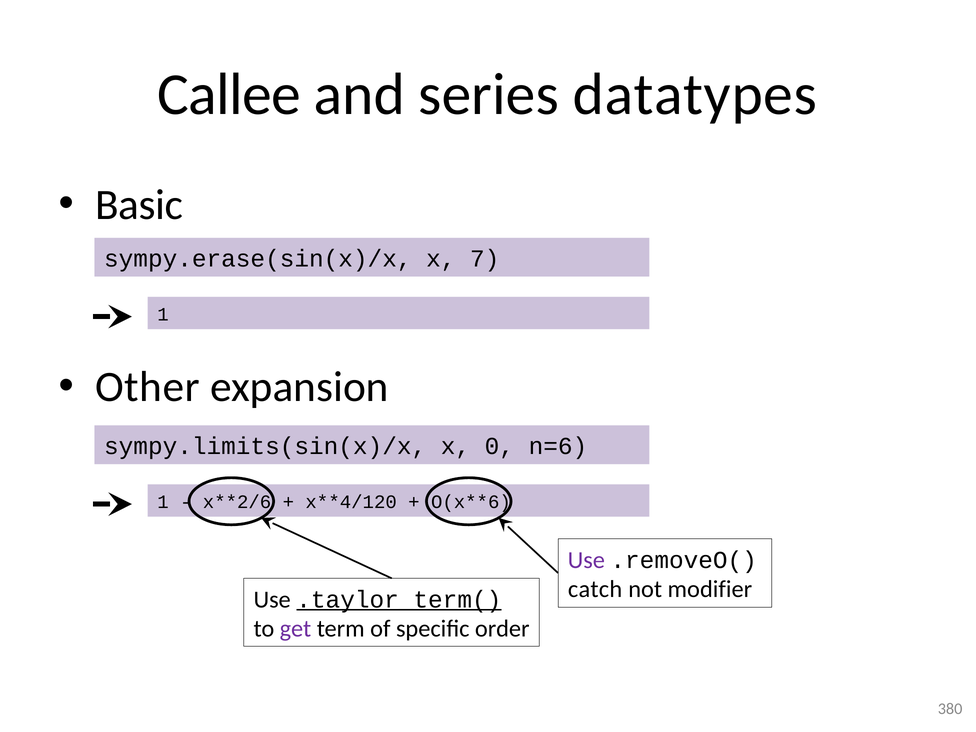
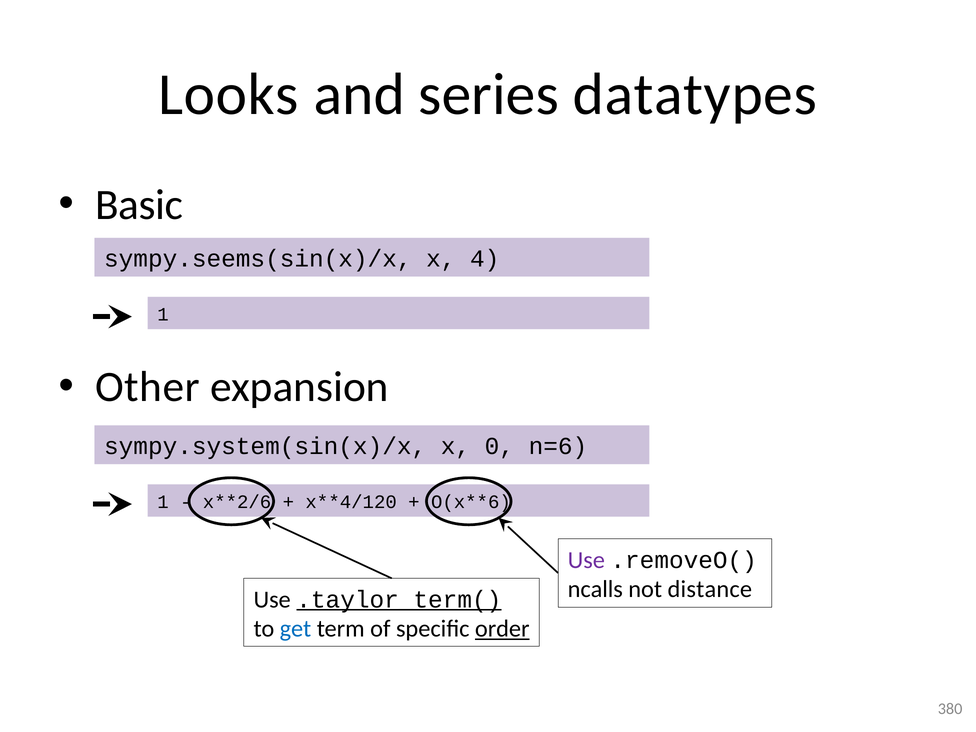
Callee: Callee -> Looks (228, 94)
sympy.erase(sin(x)/x: sympy.erase(sin(x)/x -> sympy.seems(sin(x)/x (258, 259)
7: 7 -> 4 (485, 259)
sympy.limits(sin(x)/x: sympy.limits(sin(x)/x -> sympy.system(sin(x)/x (265, 446)
catch: catch -> ncalls (595, 589)
modifier: modifier -> distance (710, 589)
get colour: purple -> blue (296, 629)
order underline: none -> present (502, 629)
